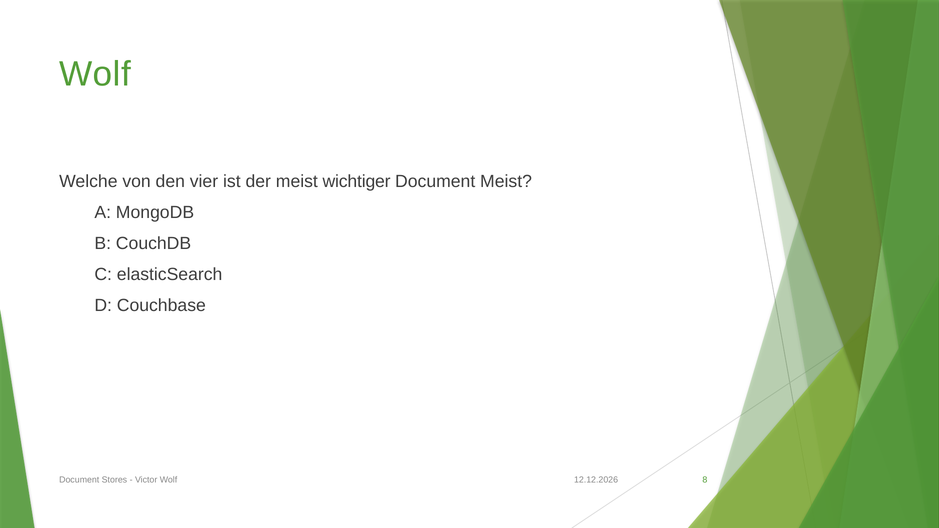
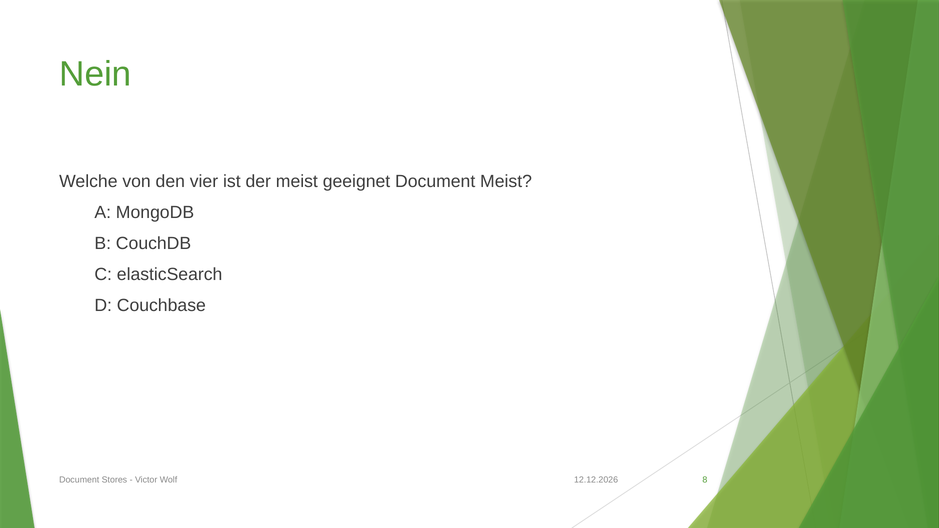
Wolf: Wolf -> Nein (95, 74)
wichtiger: wichtiger -> geeignet (356, 182)
